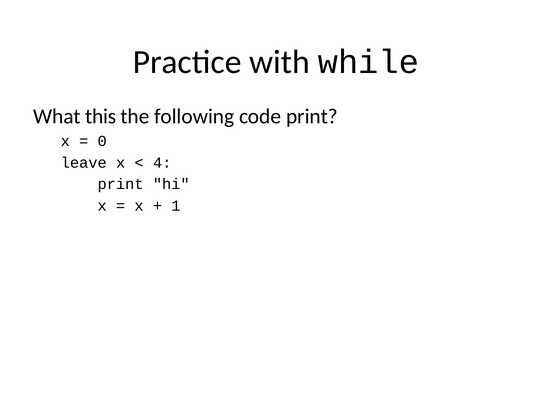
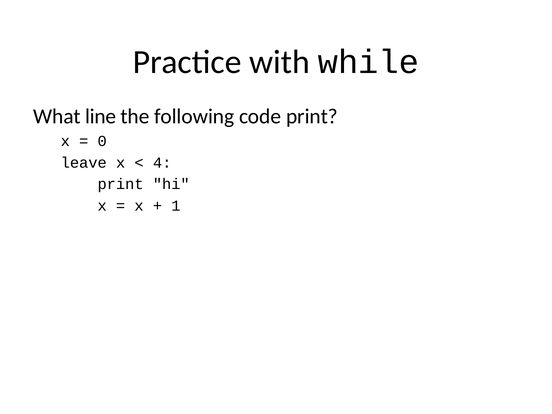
this: this -> line (101, 117)
